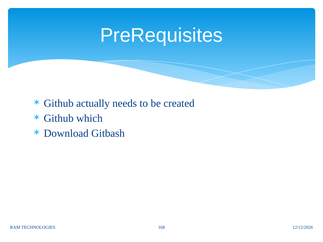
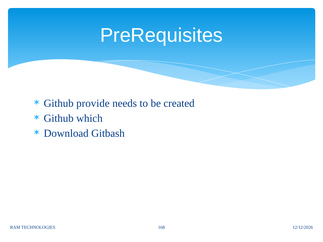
actually: actually -> provide (93, 103)
